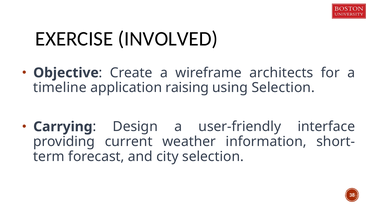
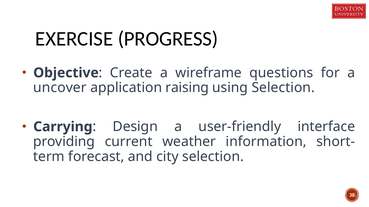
INVOLVED: INVOLVED -> PROGRESS (168, 39)
architects: architects -> questions (281, 73)
timeline: timeline -> uncover (60, 88)
